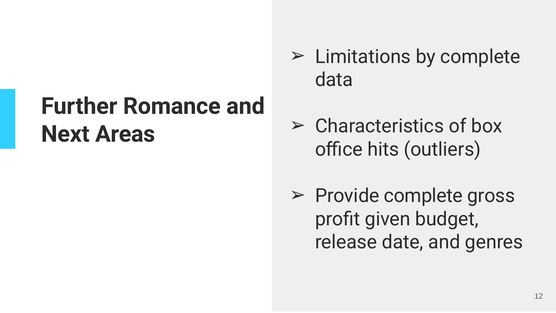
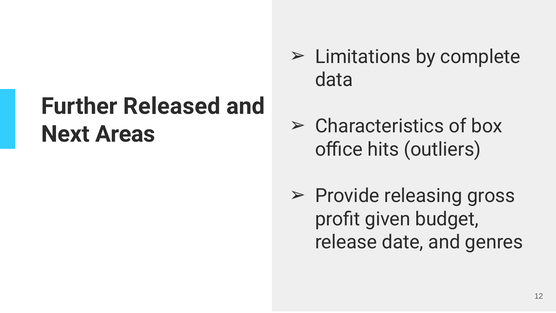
Romance: Romance -> Released (172, 106)
Provide complete: complete -> releasing (423, 196)
